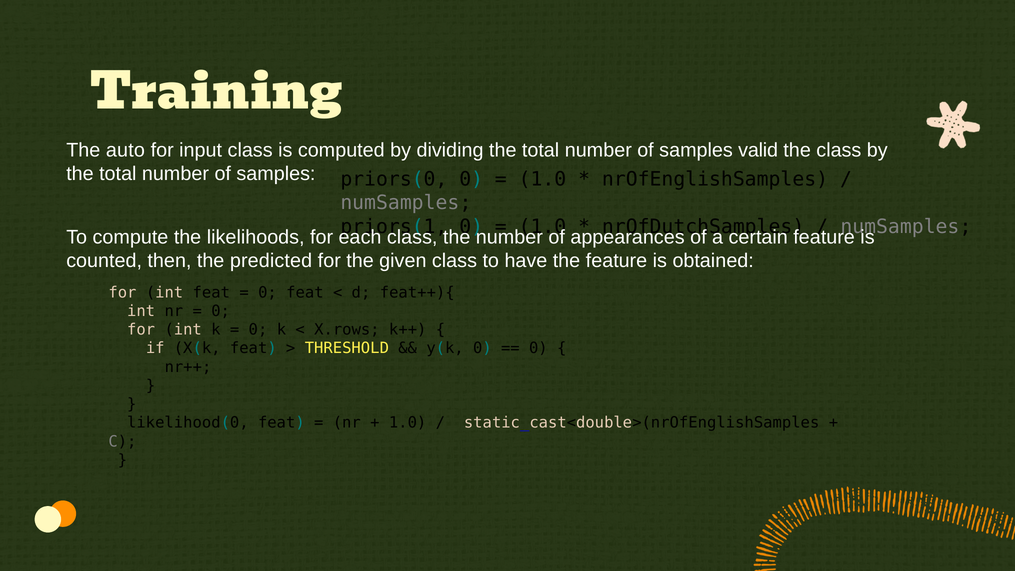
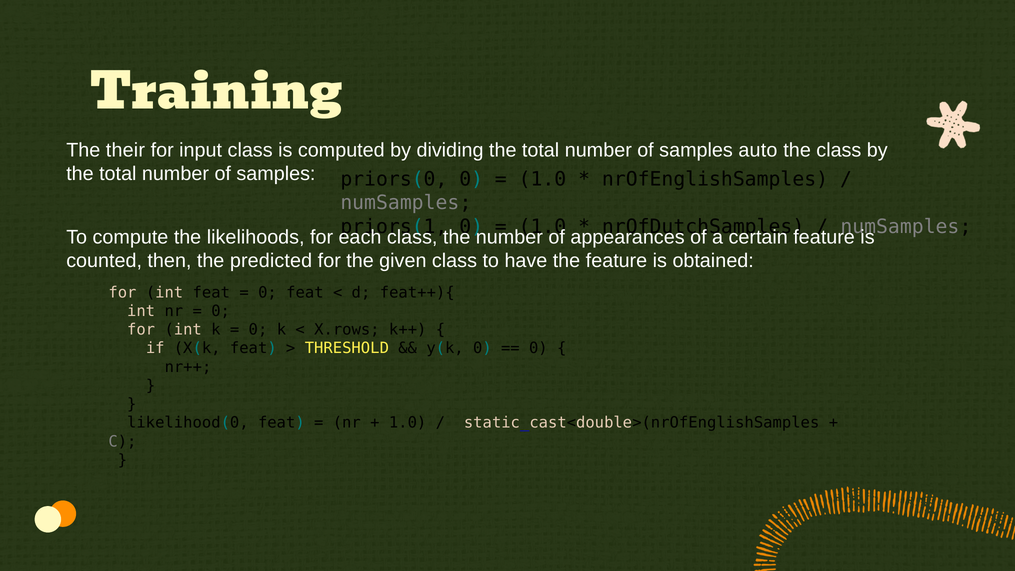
auto: auto -> their (125, 150)
valid: valid -> auto (758, 150)
